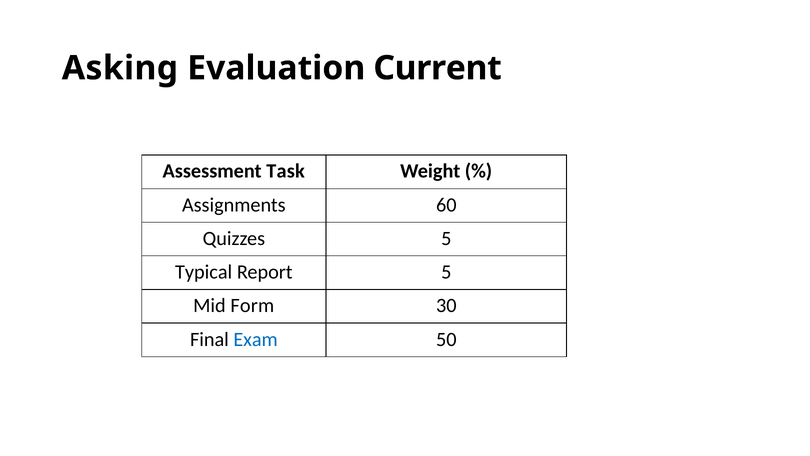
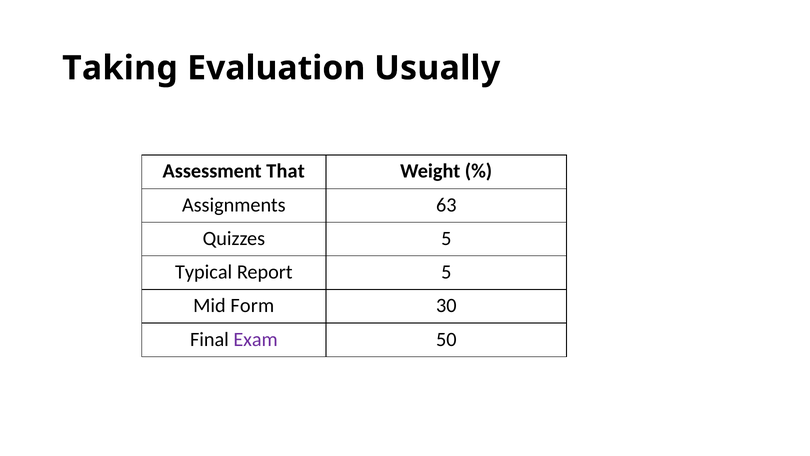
Asking: Asking -> Taking (120, 68)
Current: Current -> Usually (437, 68)
Task: Task -> That (286, 171)
60: 60 -> 63 (446, 205)
Exam colour: blue -> purple (256, 339)
